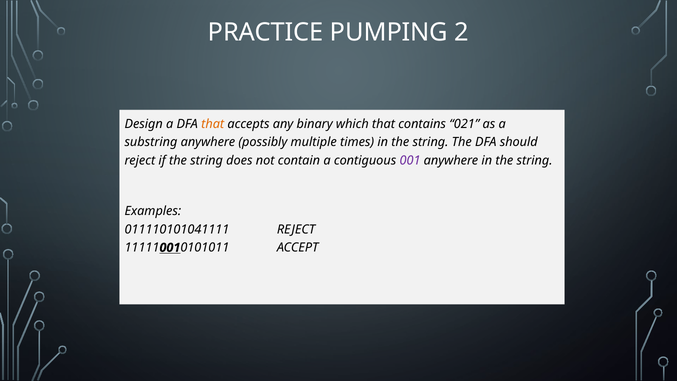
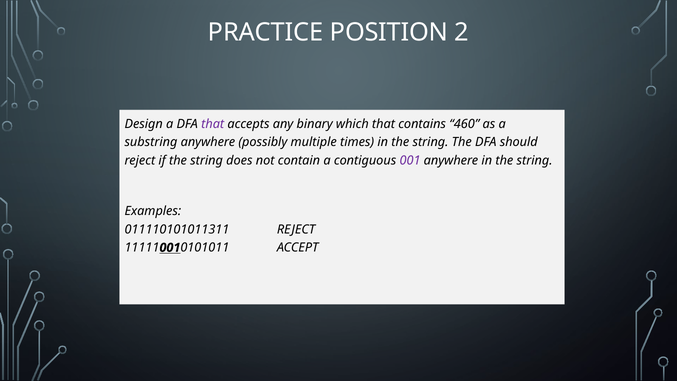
PUMPING: PUMPING -> POSITION (389, 32)
that colour: orange -> purple (213, 124)
021: 021 -> 460 (464, 124)
011110101041111: 011110101041111 -> 011110101011311 (177, 229)
